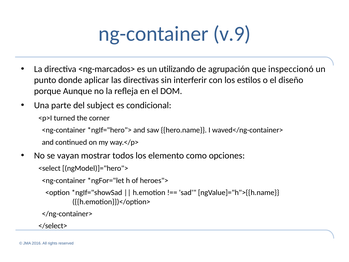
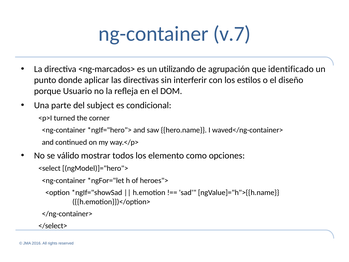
v.9: v.9 -> v.7 (232, 34)
inspeccionó: inspeccionó -> identificado (291, 69)
Aunque: Aunque -> Usuario (78, 91)
vayan: vayan -> válido (68, 155)
